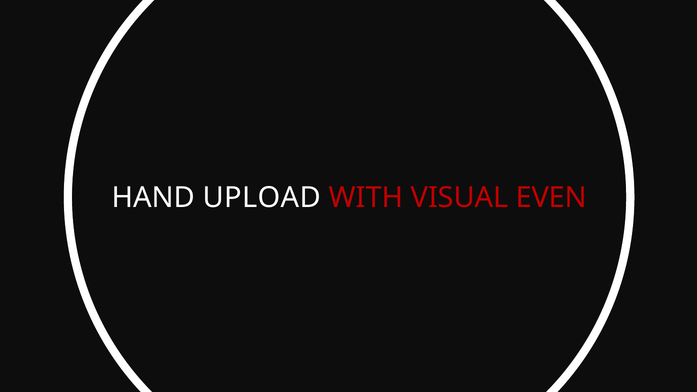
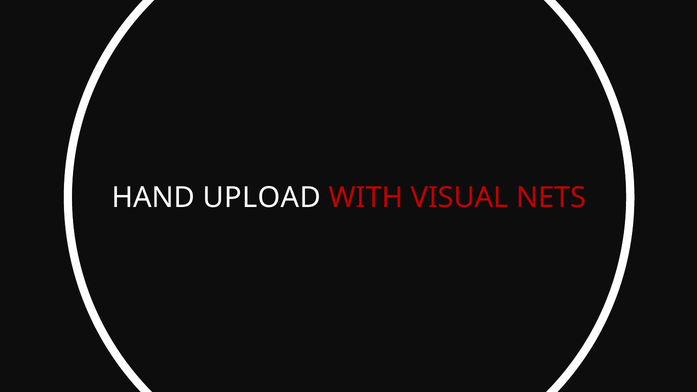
EVEN: EVEN -> NETS (551, 198)
